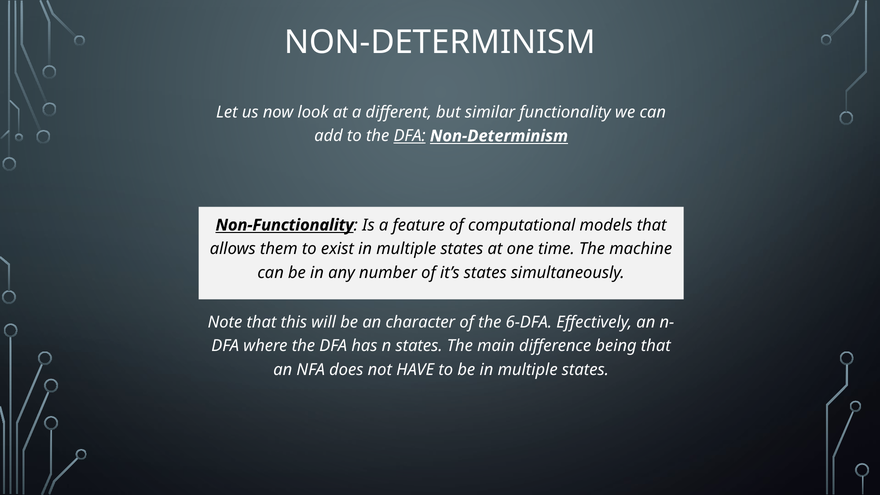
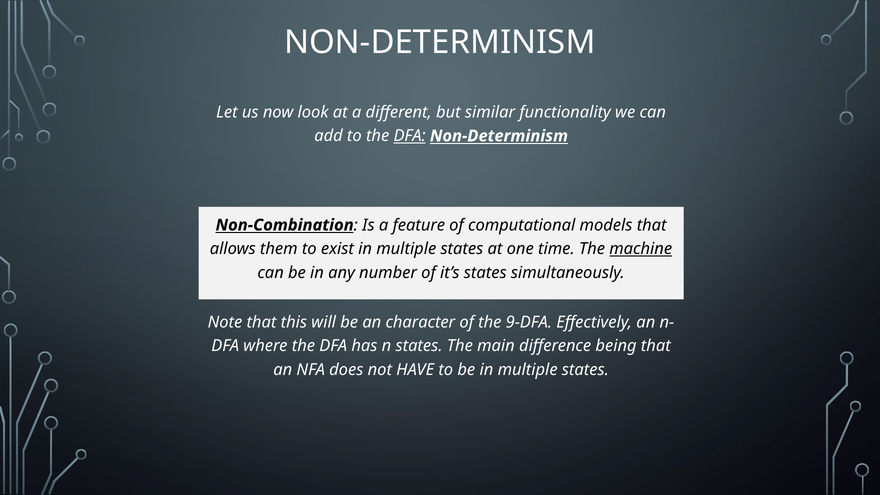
Non-Functionality: Non-Functionality -> Non-Combination (285, 225)
machine underline: none -> present (641, 249)
6-DFA: 6-DFA -> 9-DFA (529, 322)
